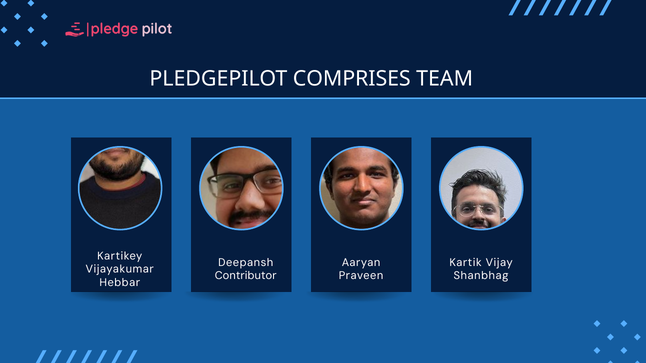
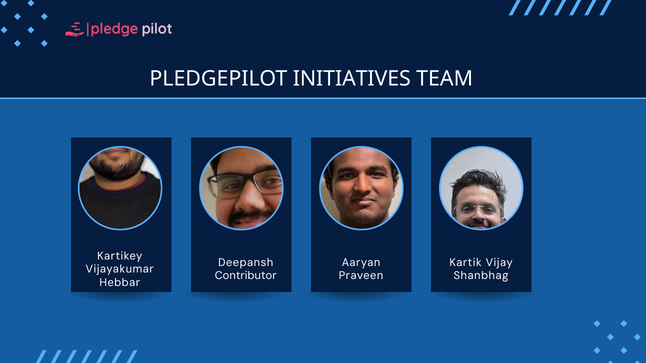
COMPRISES: COMPRISES -> INITIATIVES (352, 79)
